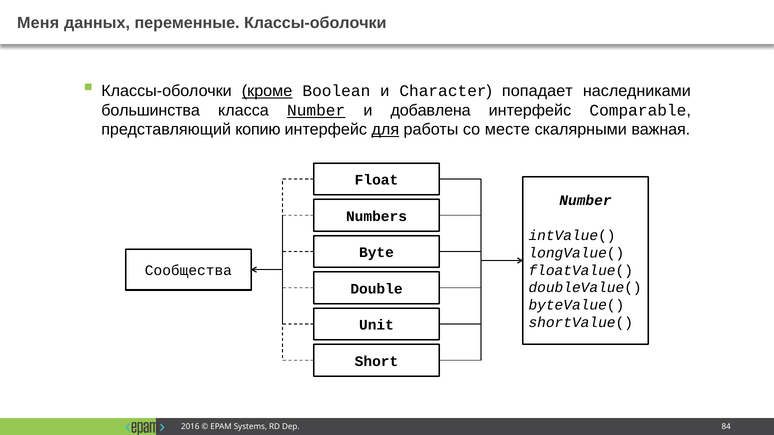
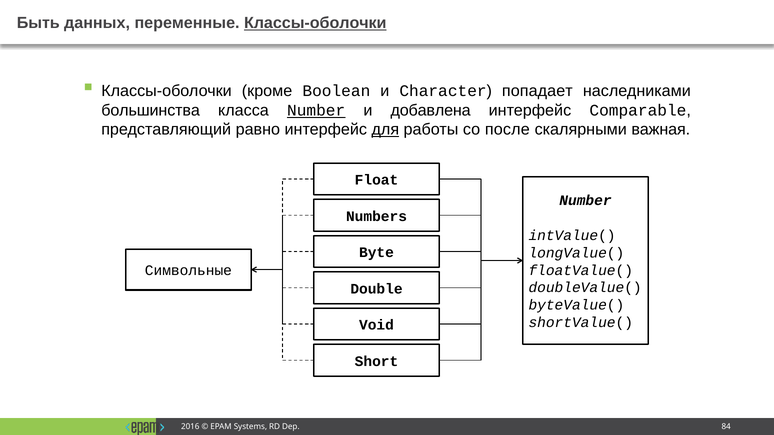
Меня: Меня -> Быть (38, 23)
Классы-оболочки underline: none -> present (315, 23)
кроме underline: present -> none (267, 91)
копию: копию -> равно (258, 130)
месте: месте -> после (507, 130)
Сообщества: Сообщества -> Символьные (188, 271)
Unit: Unit -> Void (376, 325)
